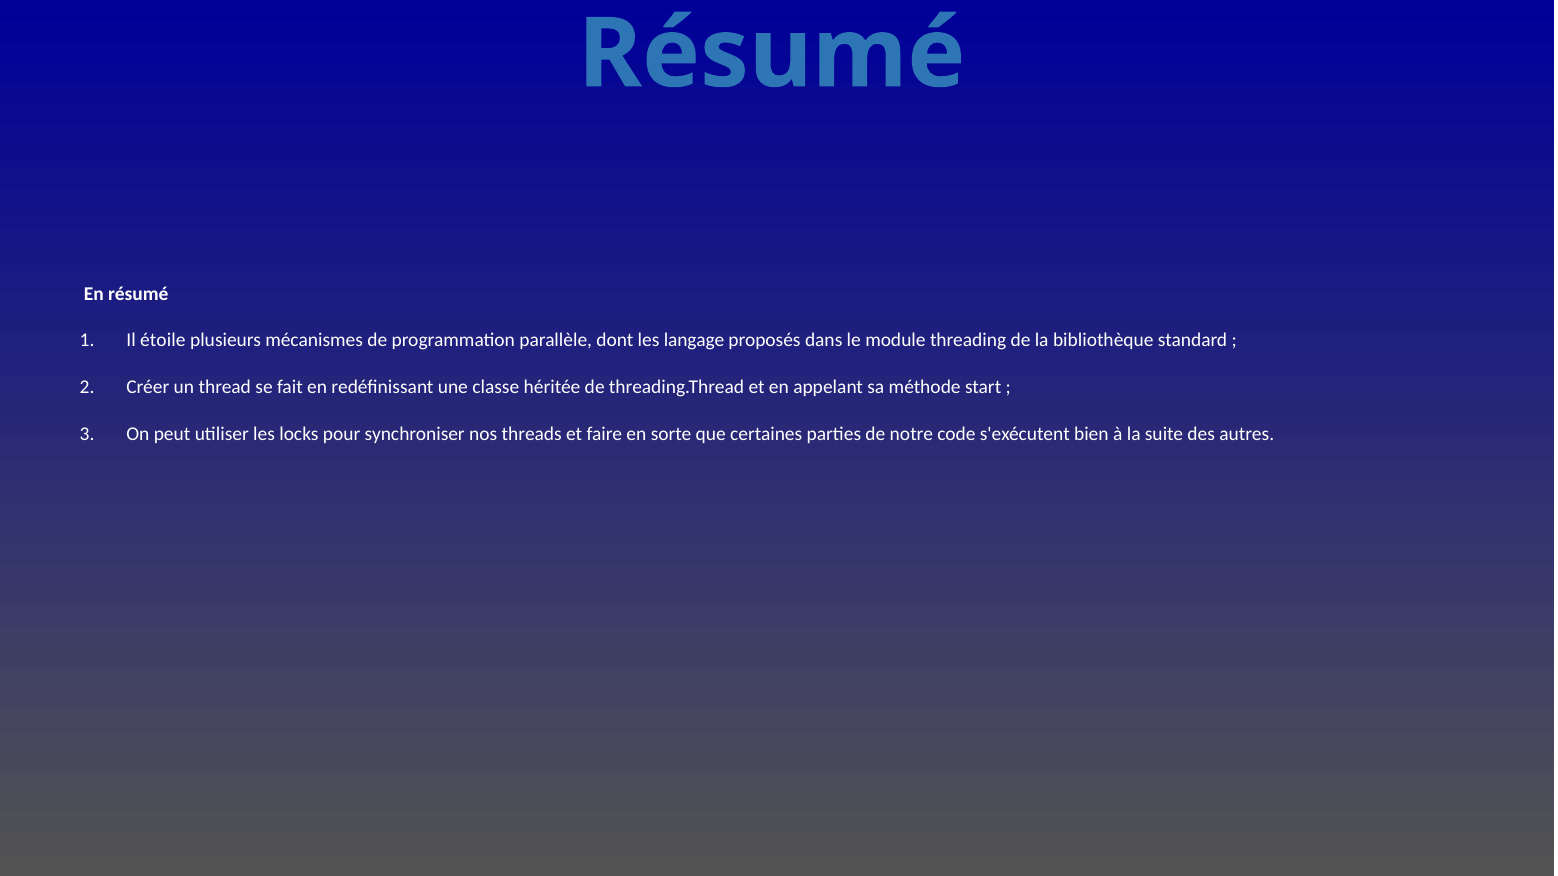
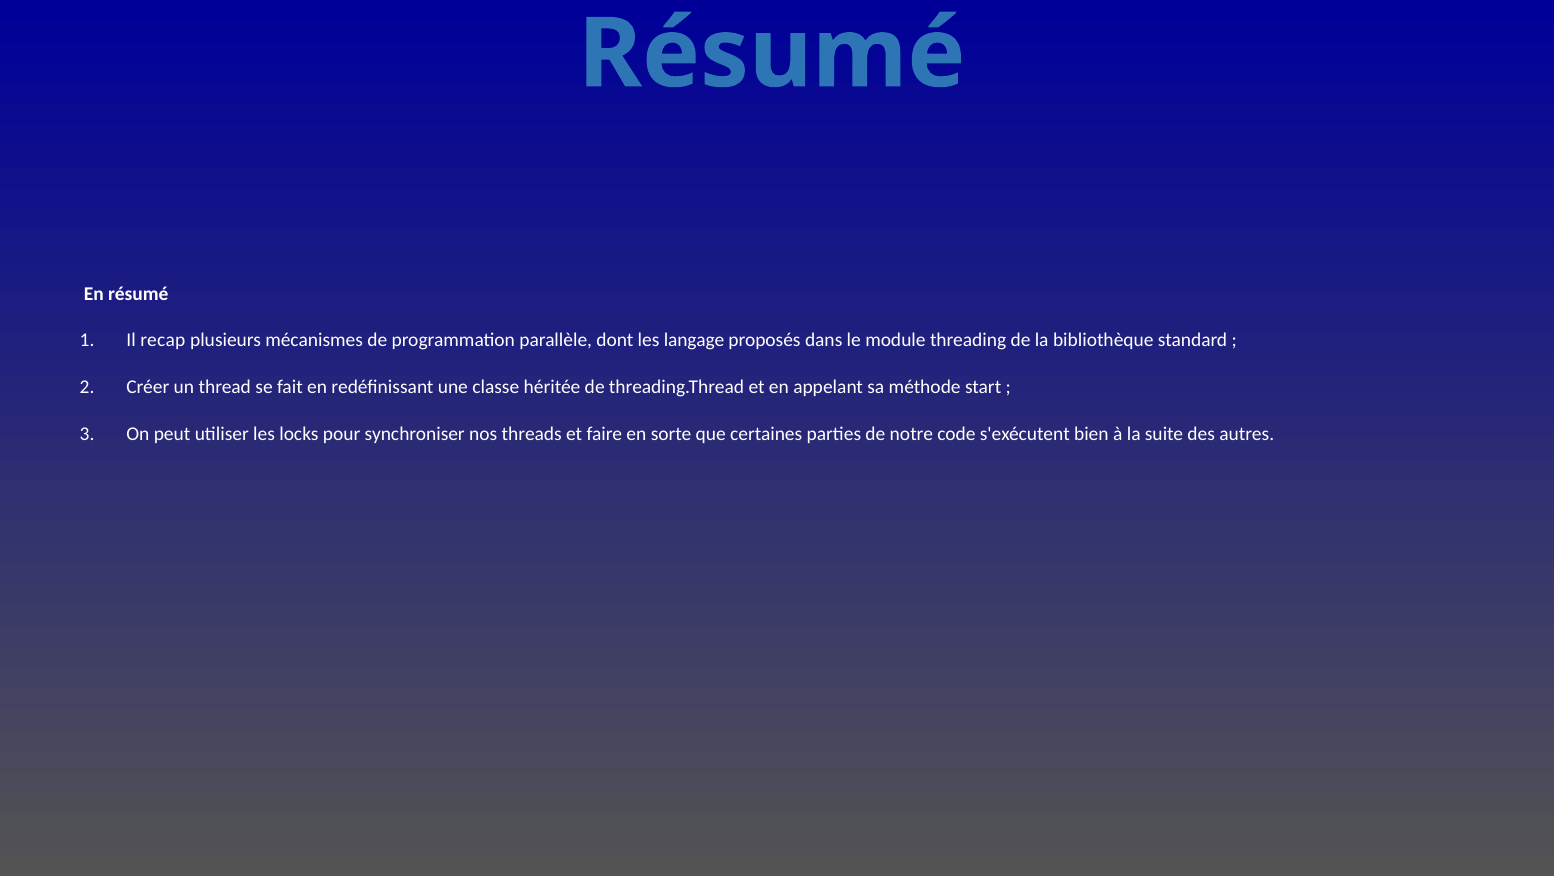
étoile: étoile -> recap (163, 340)
